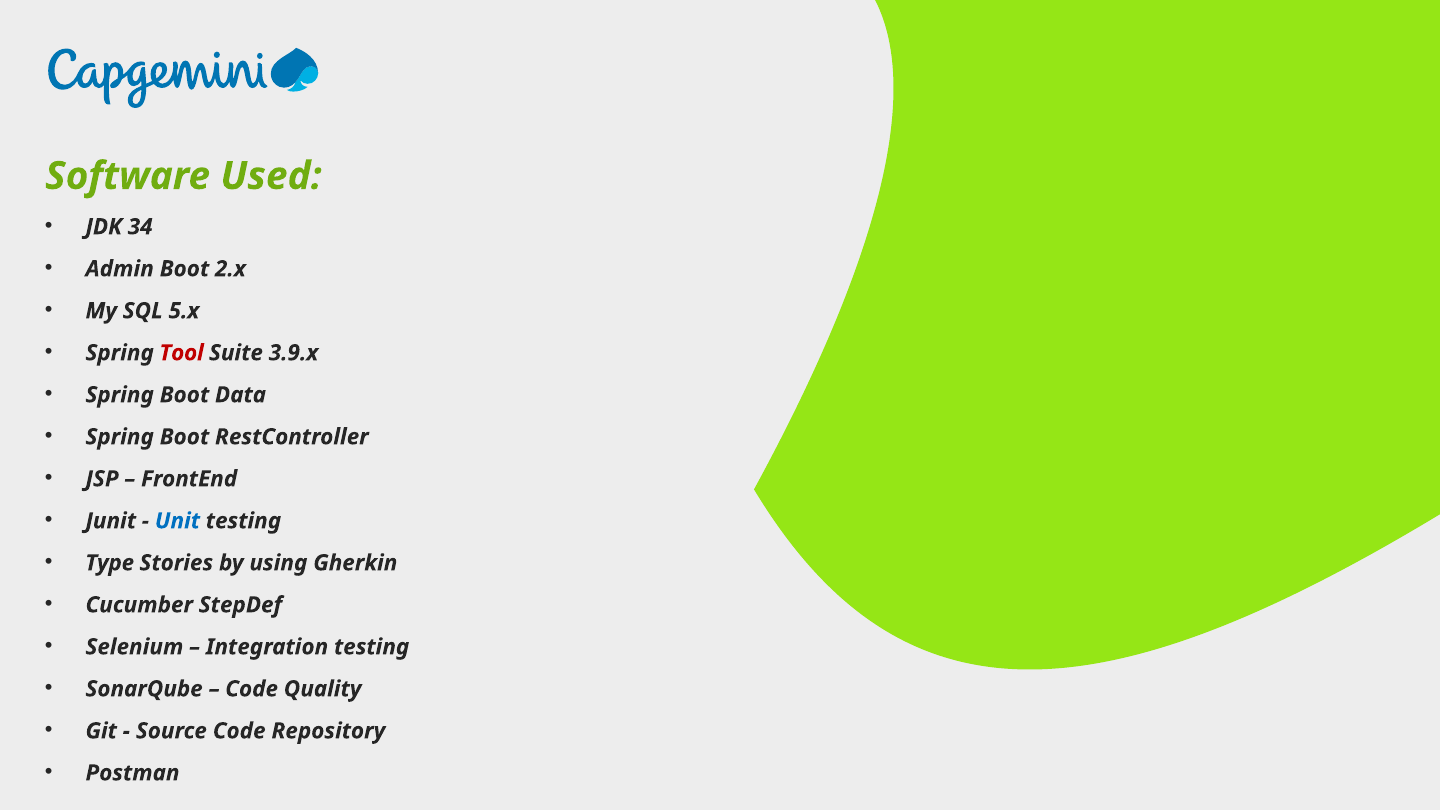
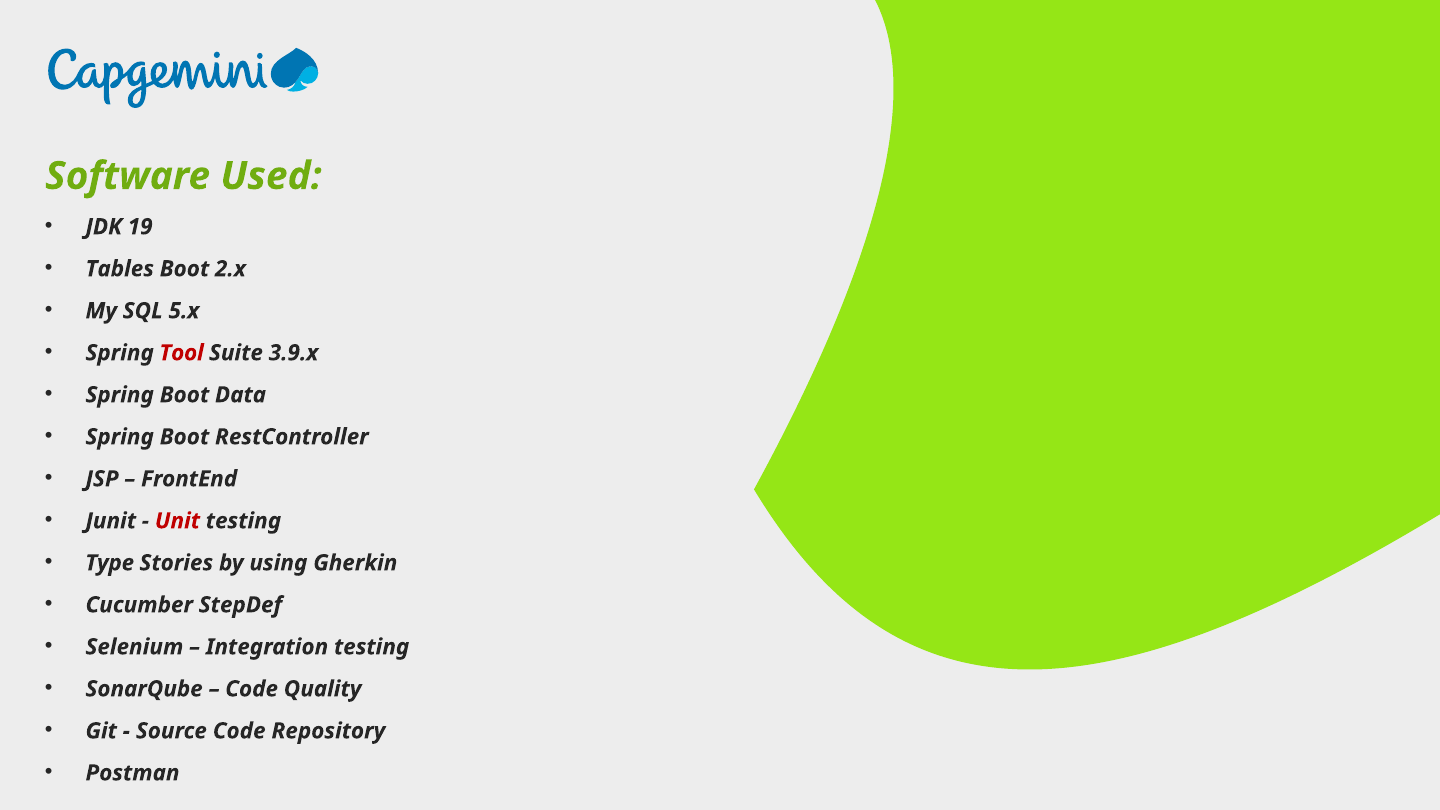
34: 34 -> 19 (140, 227)
Admin: Admin -> Tables (120, 269)
Unit colour: blue -> red (177, 521)
